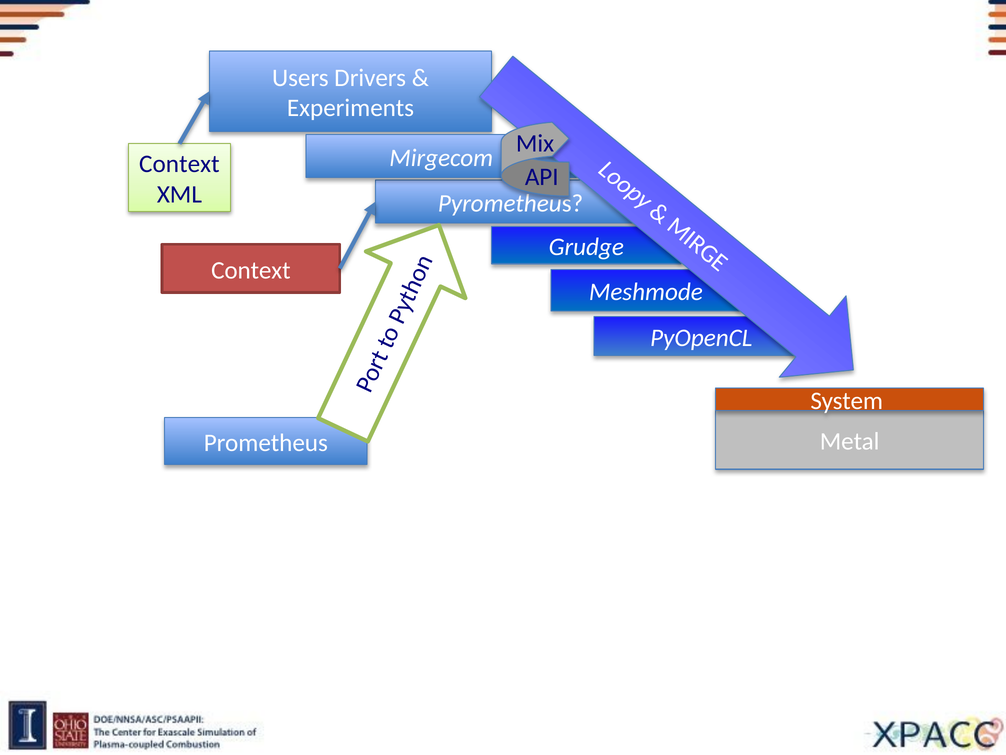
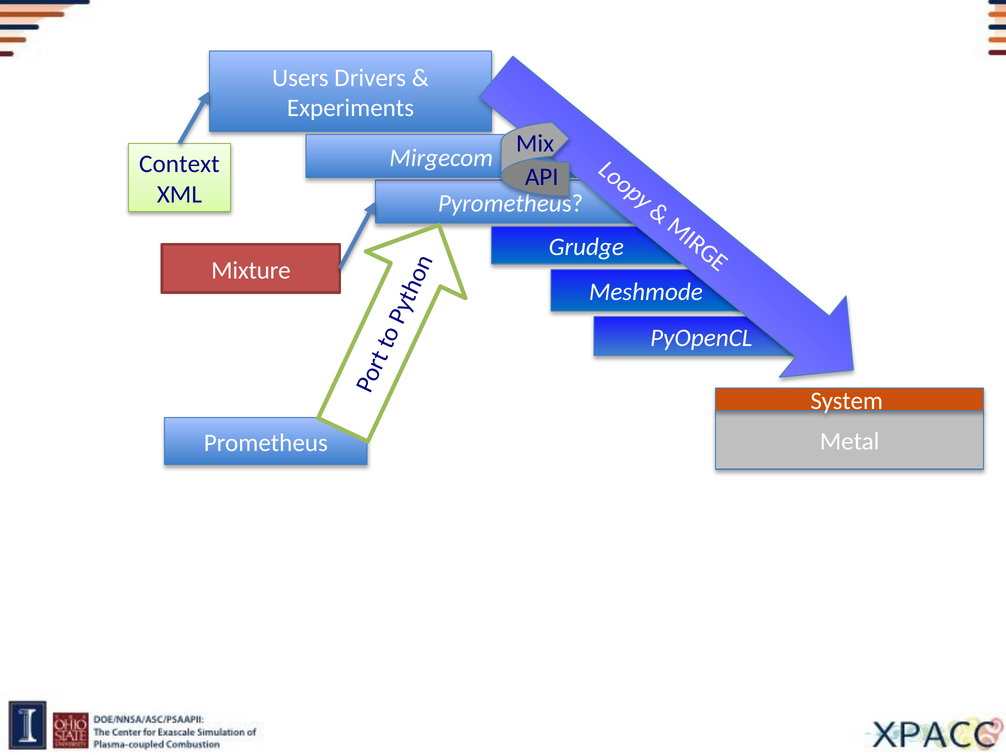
Context: Context -> Mixture (251, 270)
